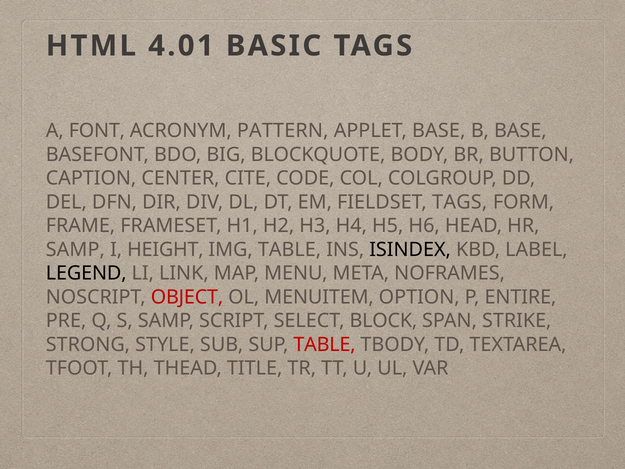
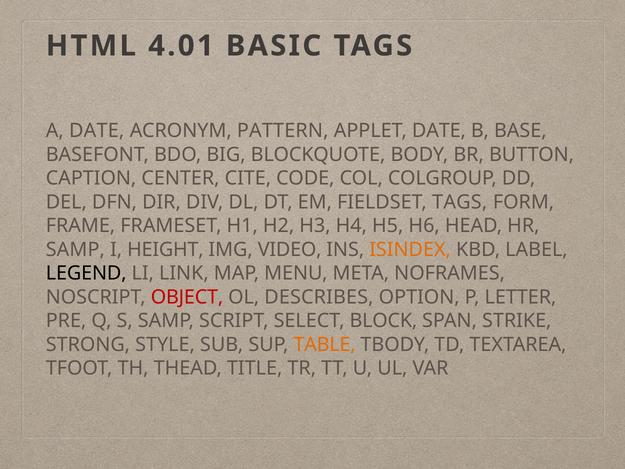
A FONT: FONT -> DATE (97, 131)
APPLET BASE: BASE -> DATE (439, 131)
IMG TABLE: TABLE -> VIDEO (290, 249)
ISINDEX colour: black -> orange (410, 249)
MENUITEM: MENUITEM -> DESCRIBES (319, 297)
ENTIRE: ENTIRE -> LETTER (520, 297)
TABLE colour: red -> orange (325, 344)
